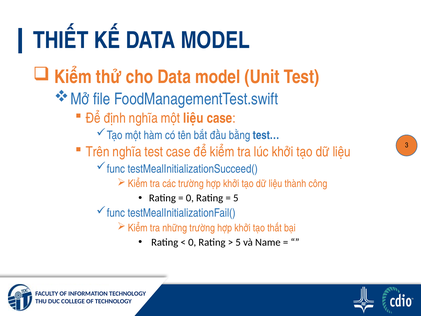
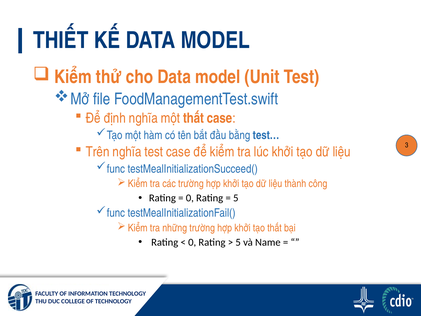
một liệu: liệu -> thất (194, 118)
